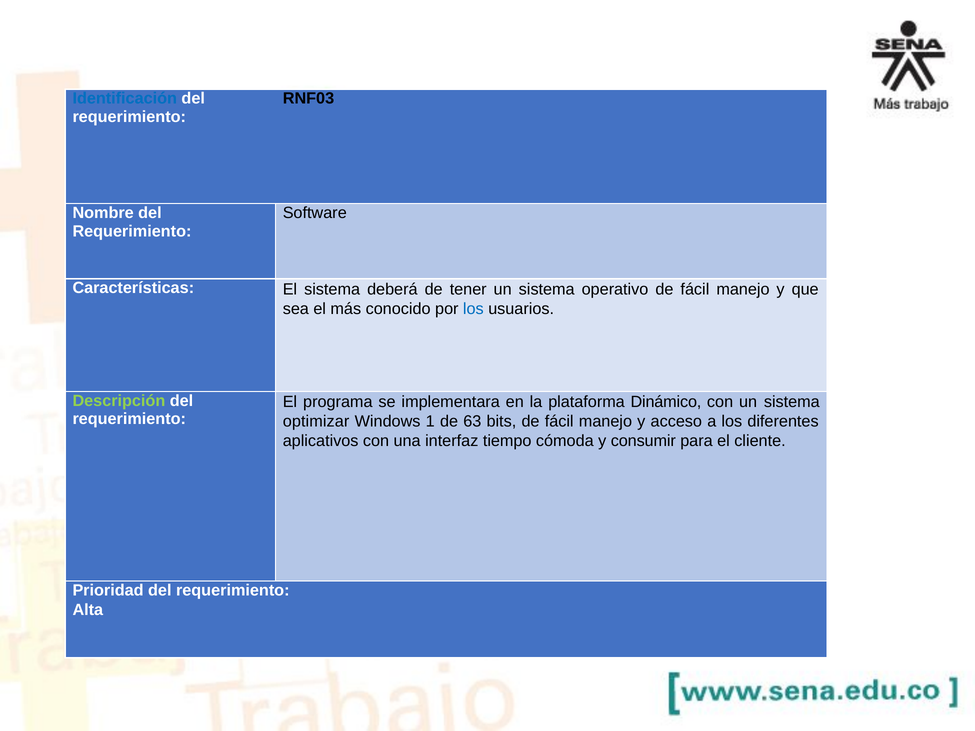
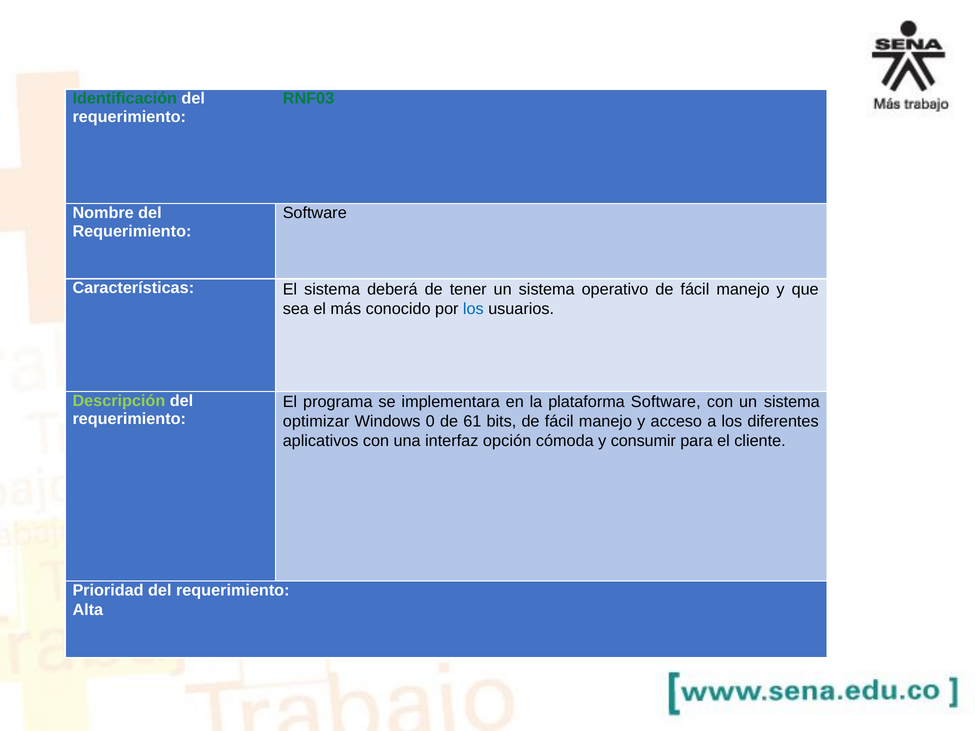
Identificación colour: blue -> green (125, 99)
RNF03 colour: black -> green (308, 99)
plataforma Dinámico: Dinámico -> Software (666, 402)
1: 1 -> 0 (430, 422)
63: 63 -> 61 (472, 422)
tiempo: tiempo -> opción (507, 441)
